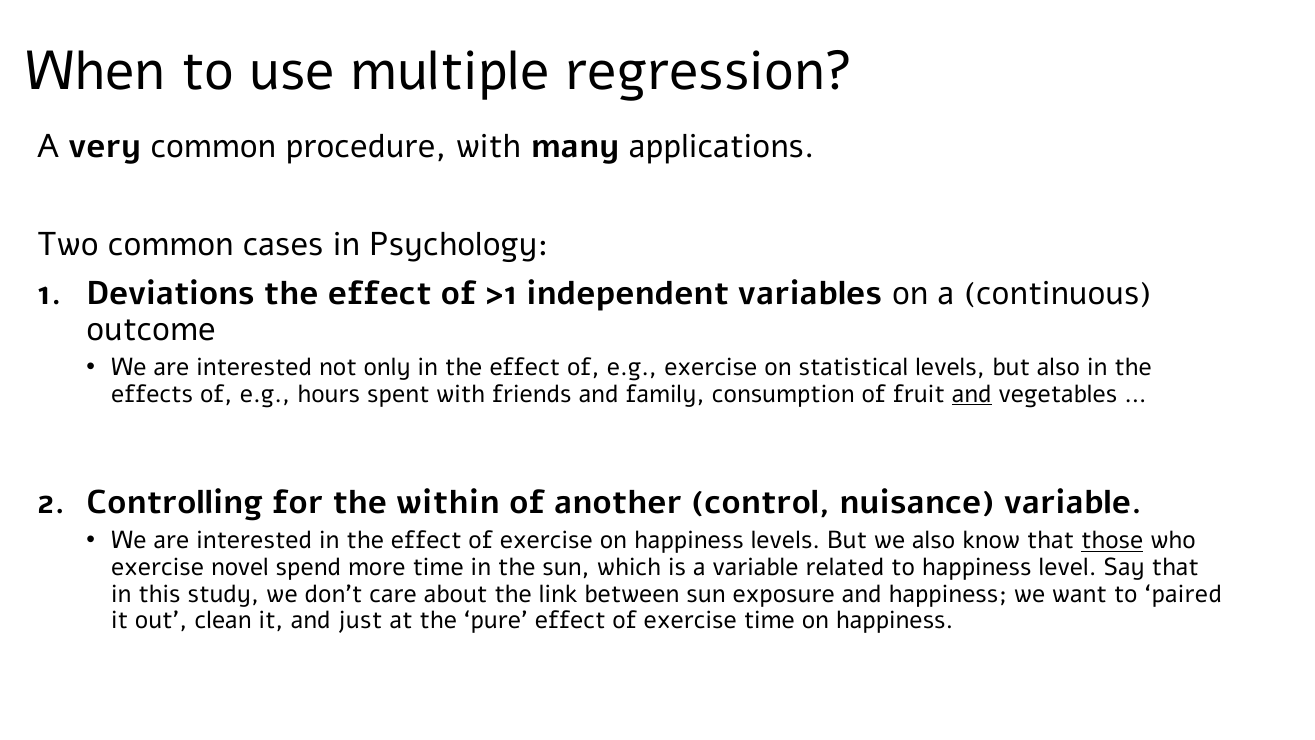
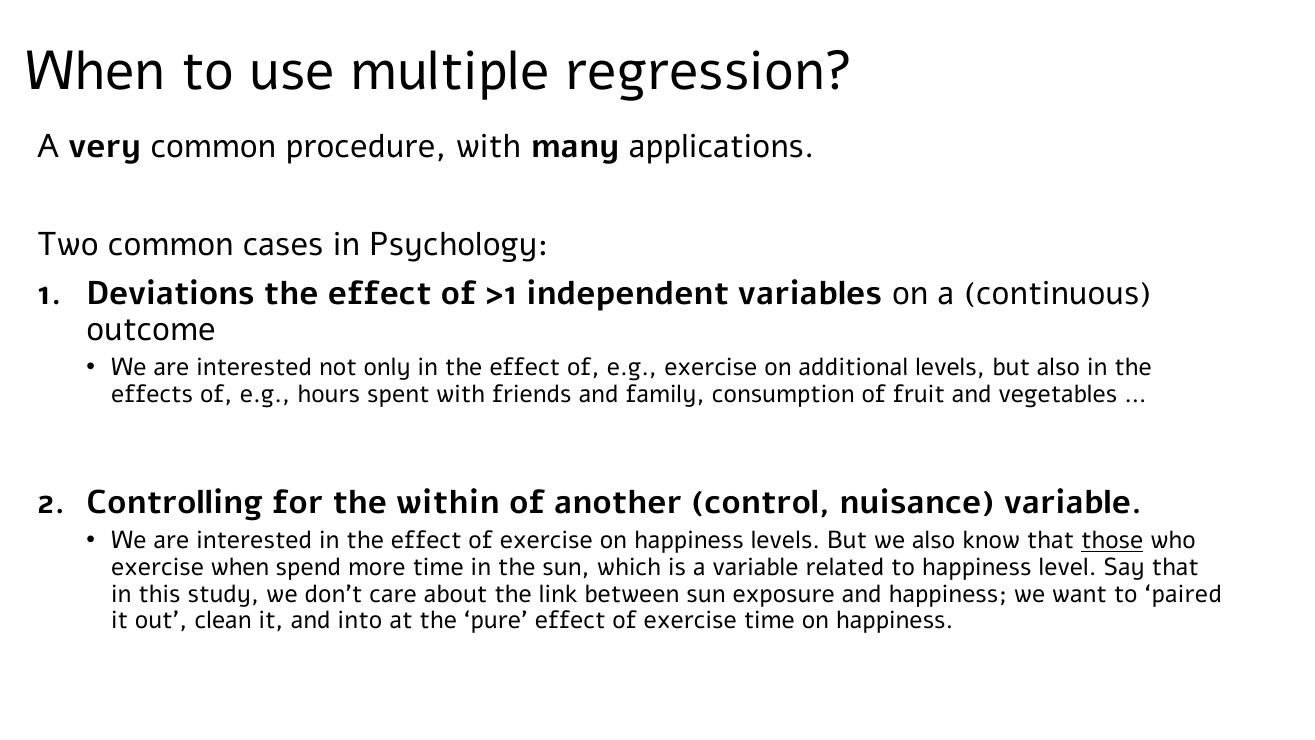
statistical: statistical -> additional (853, 367)
and underline: present -> none (972, 394)
exercise novel: novel -> when (240, 567)
just: just -> into (360, 620)
